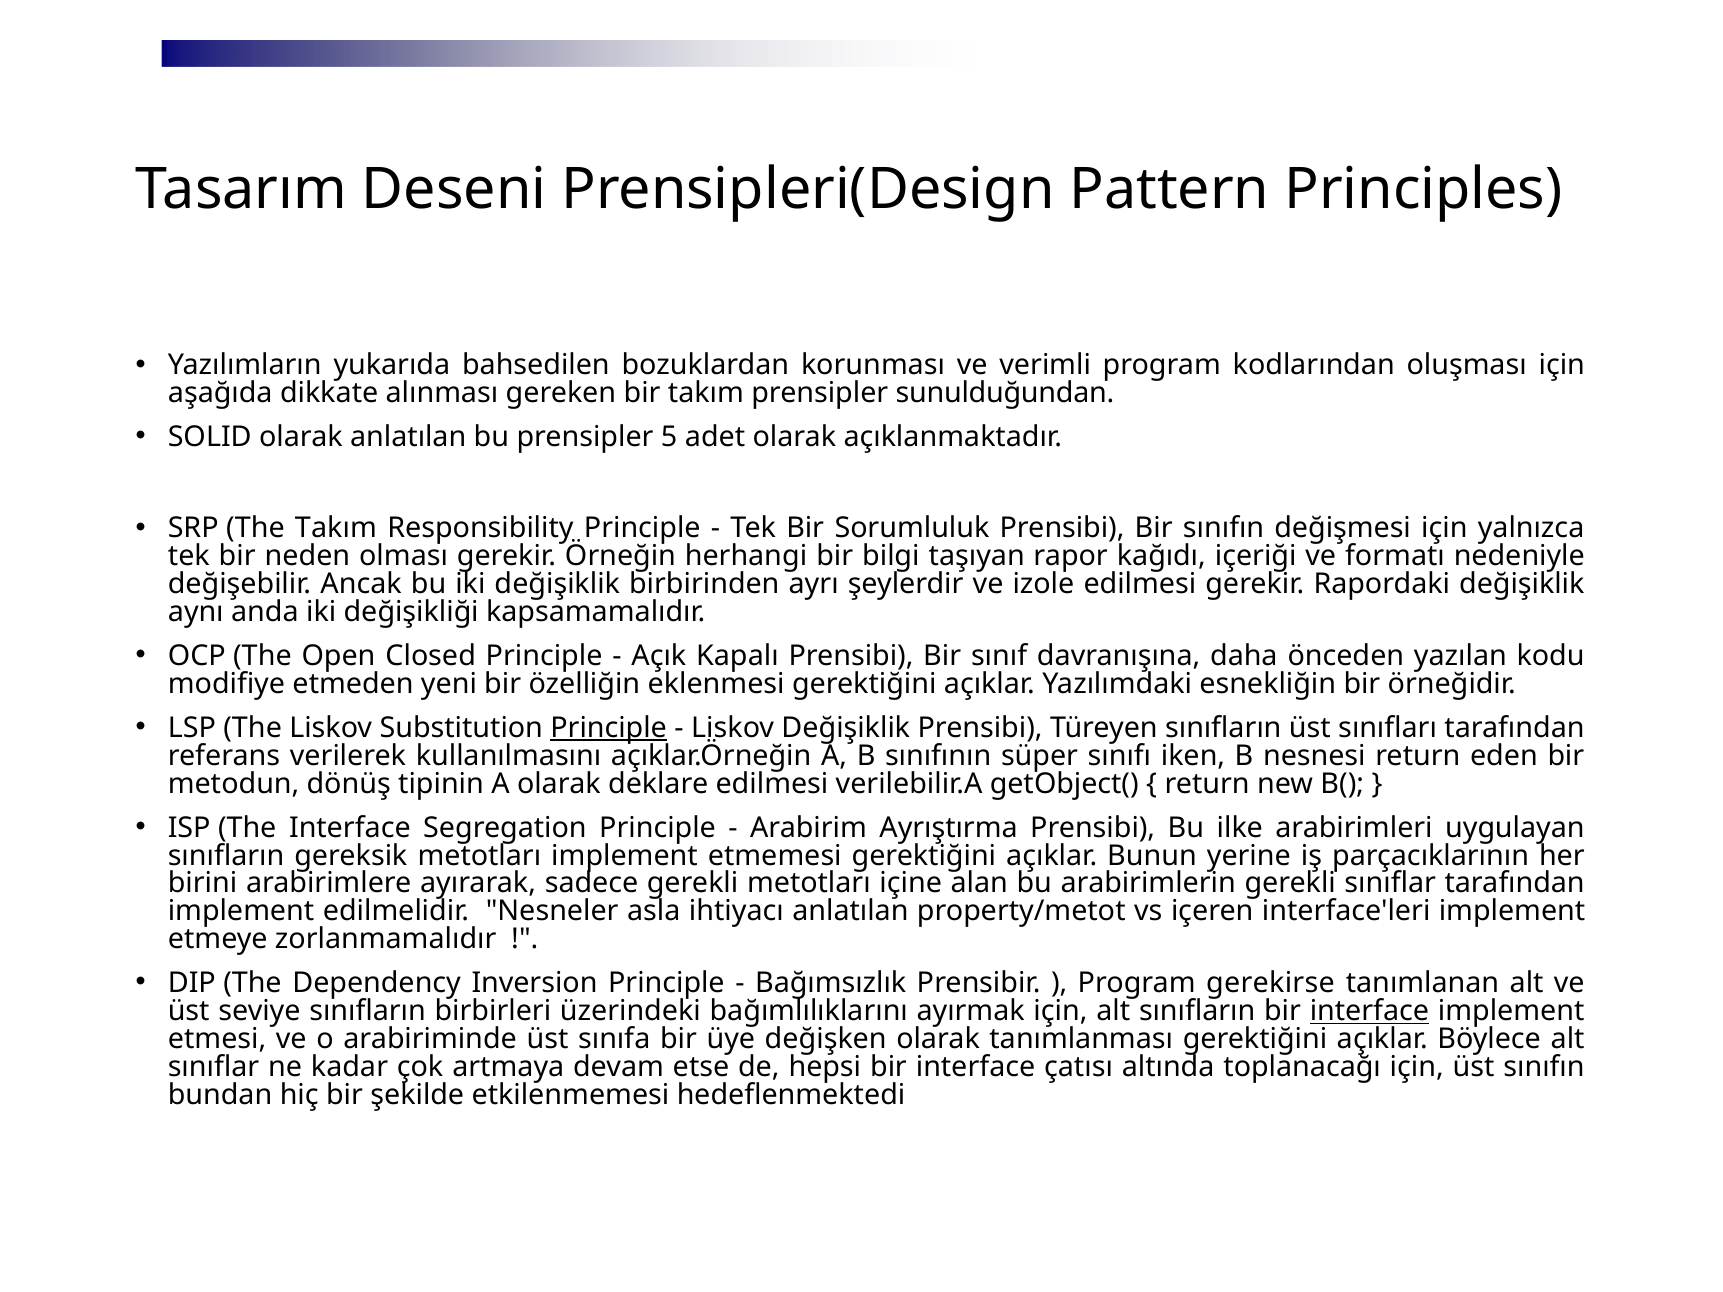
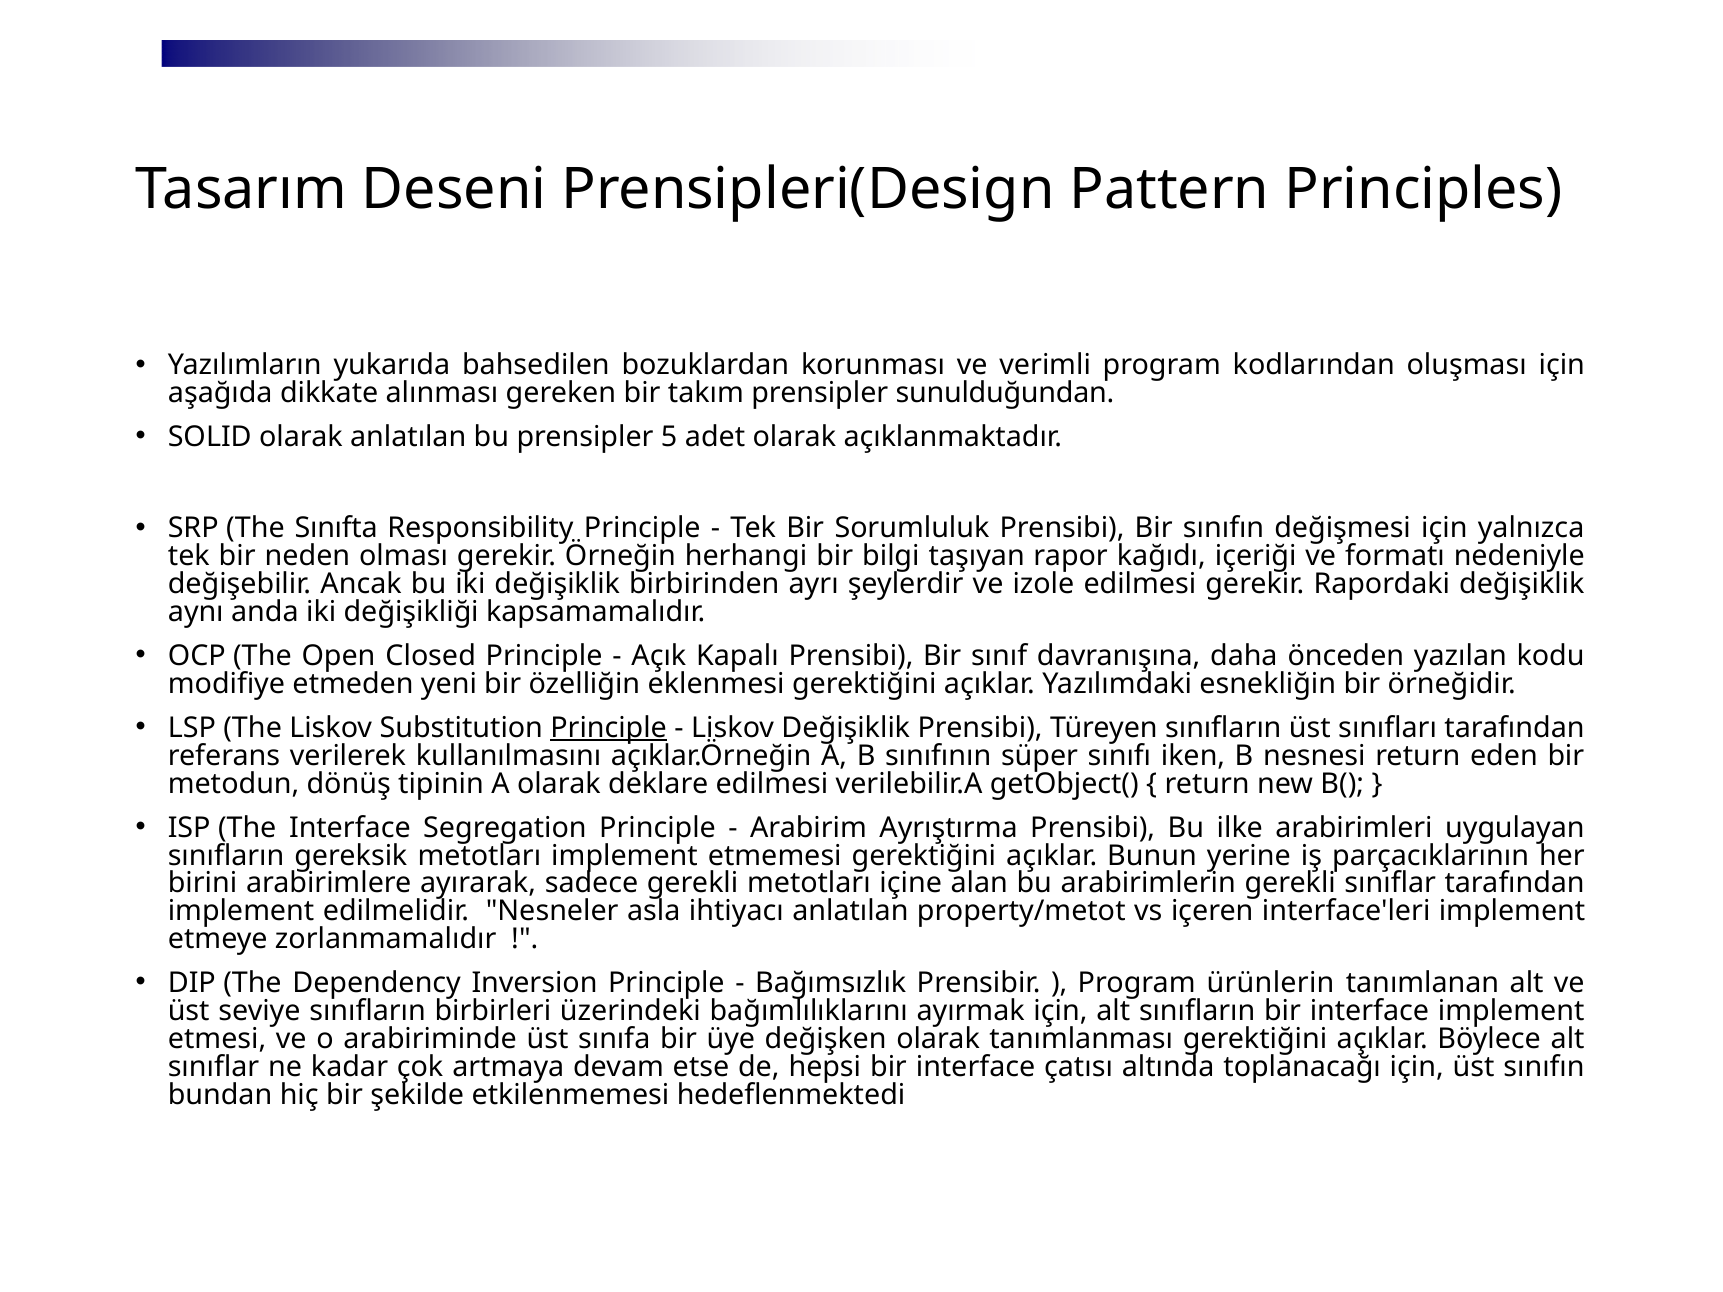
The Takım: Takım -> Sınıfta (336, 529)
gerekirse: gerekirse -> ürünlerin (1271, 983)
interface underline: present -> none (1369, 1011)
